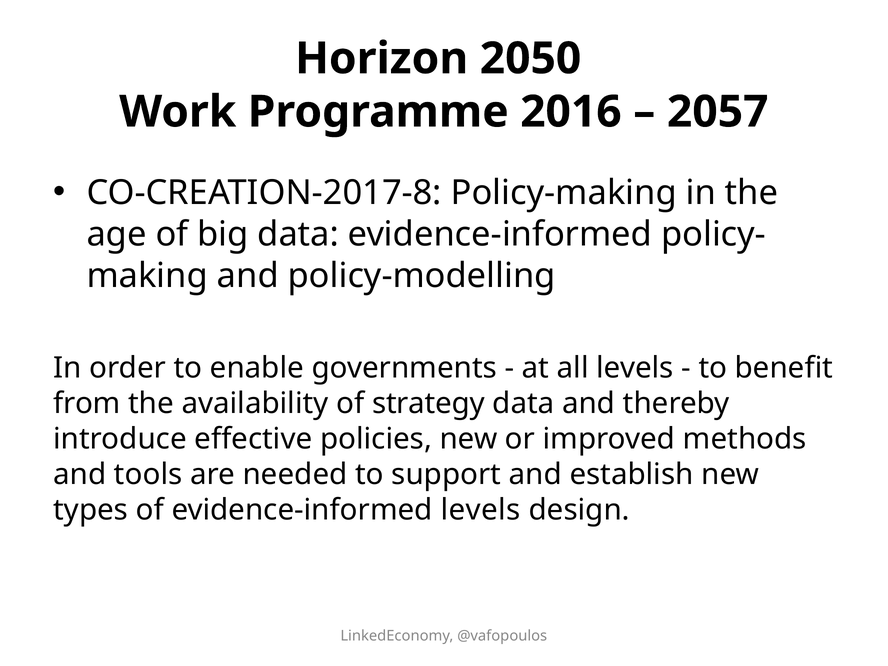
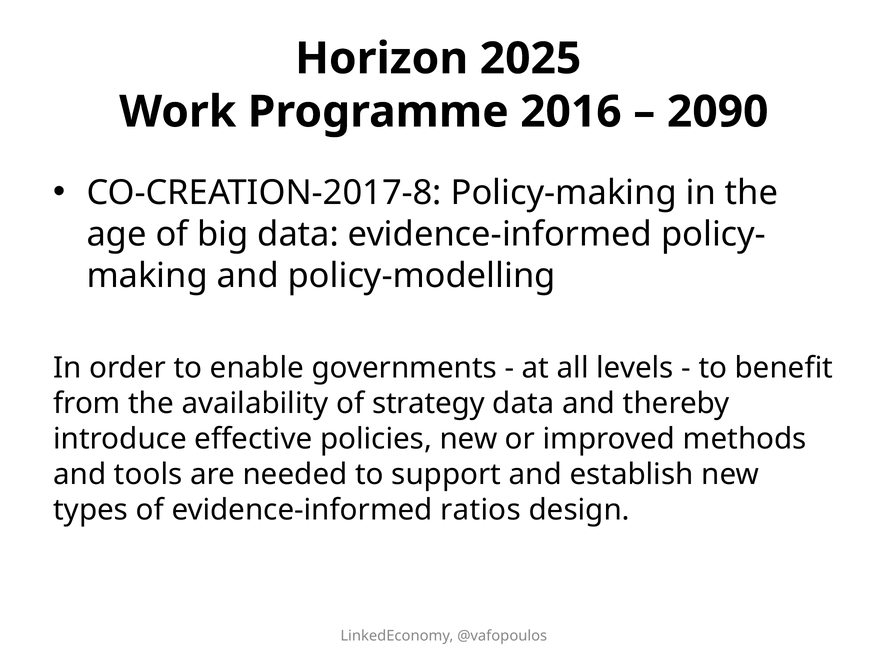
2050: 2050 -> 2025 (531, 59)
2057: 2057 -> 2090 (718, 112)
evidence-informed levels: levels -> ratios (481, 510)
